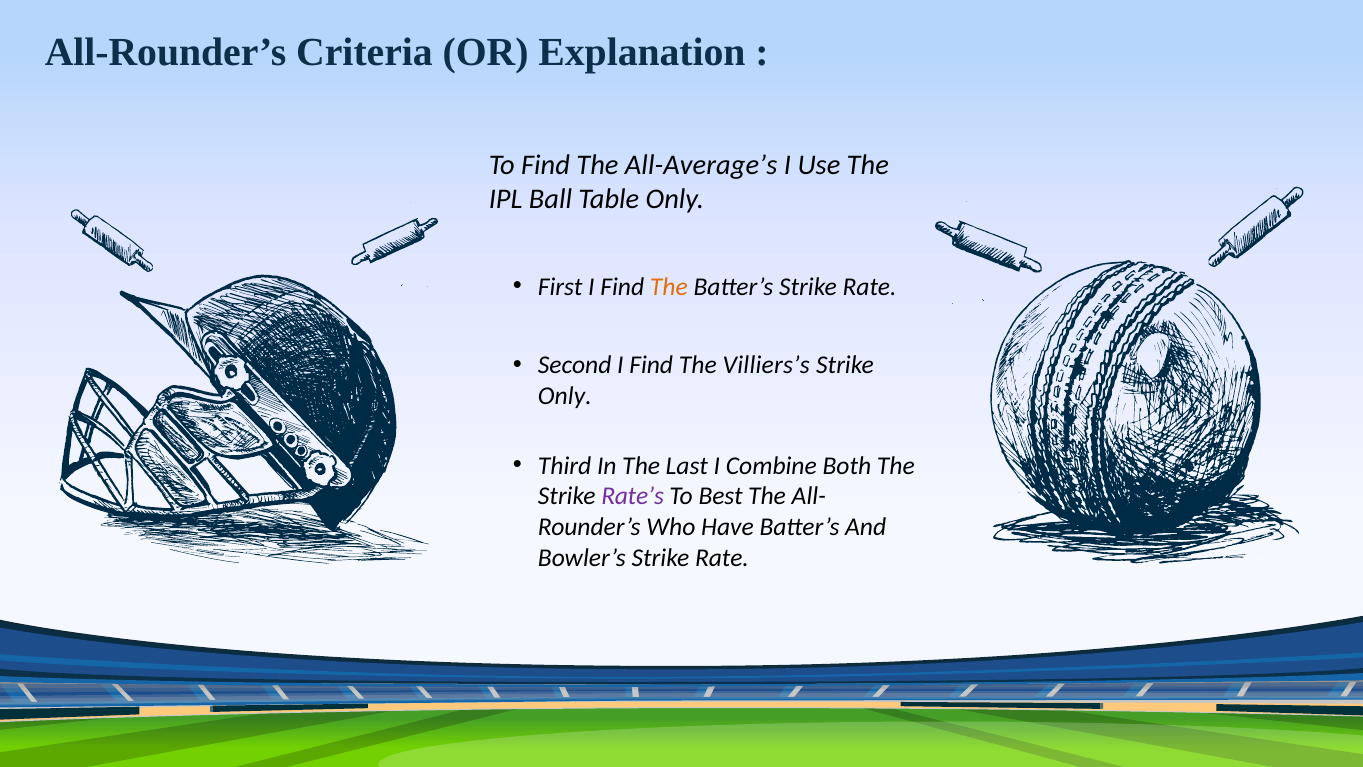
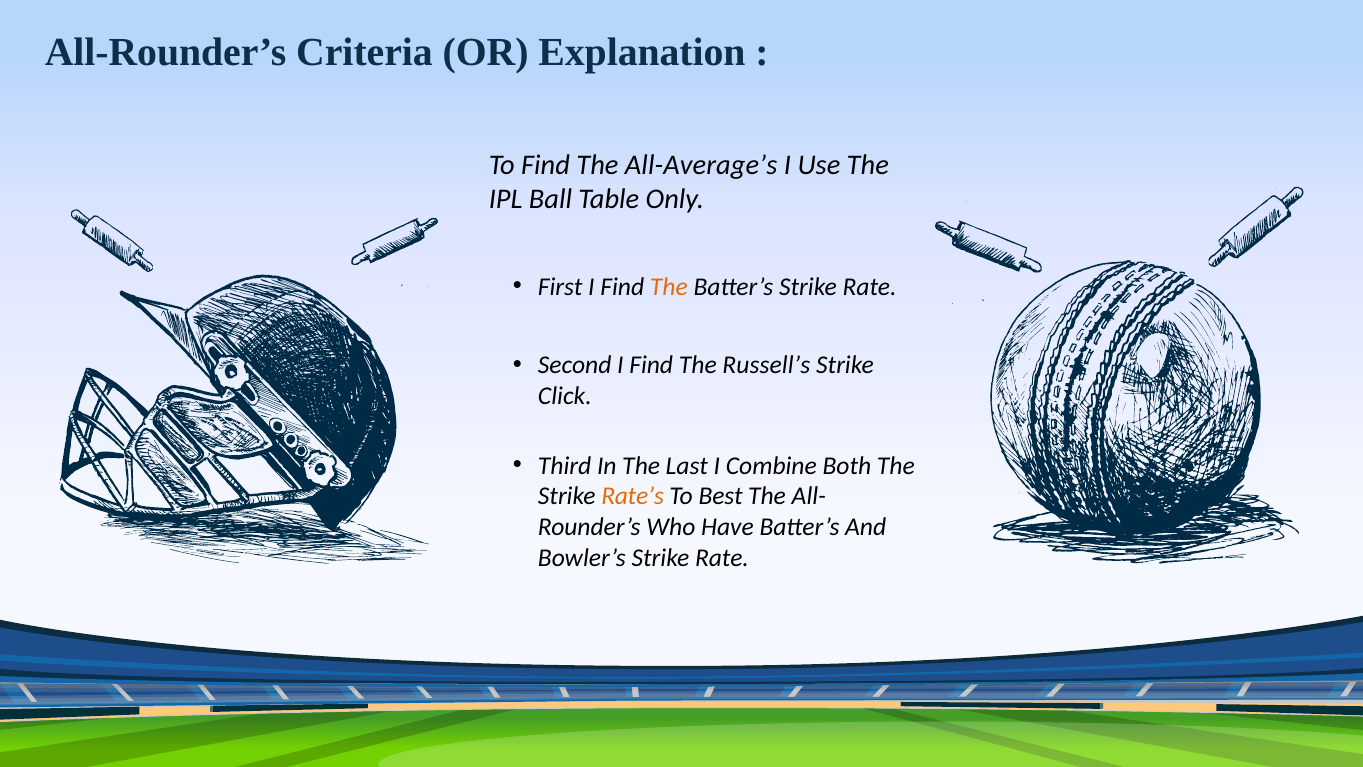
Villiers’s: Villiers’s -> Russell’s (766, 365)
Only: Only -> Click (565, 396)
Rate’s colour: purple -> orange (633, 496)
